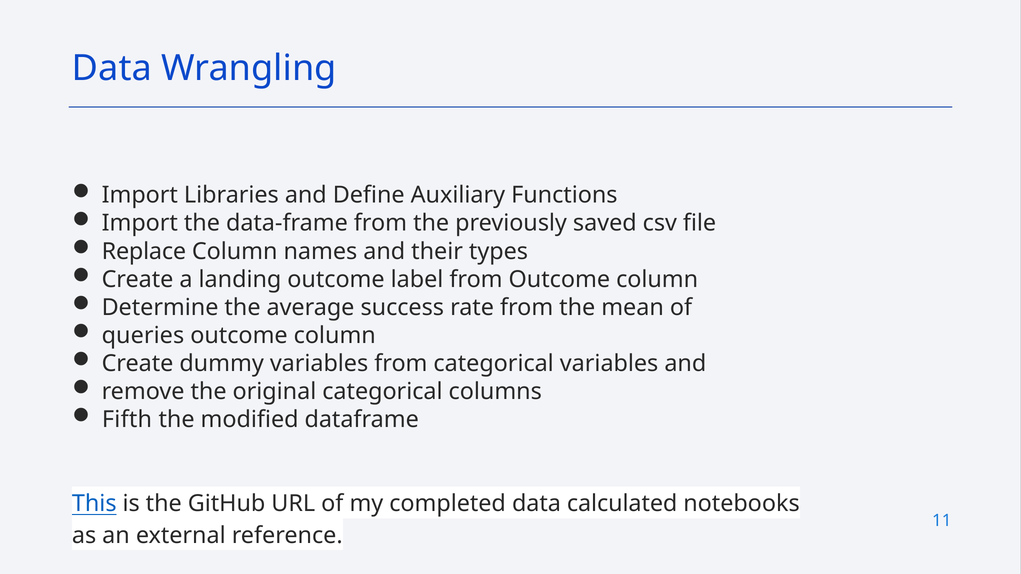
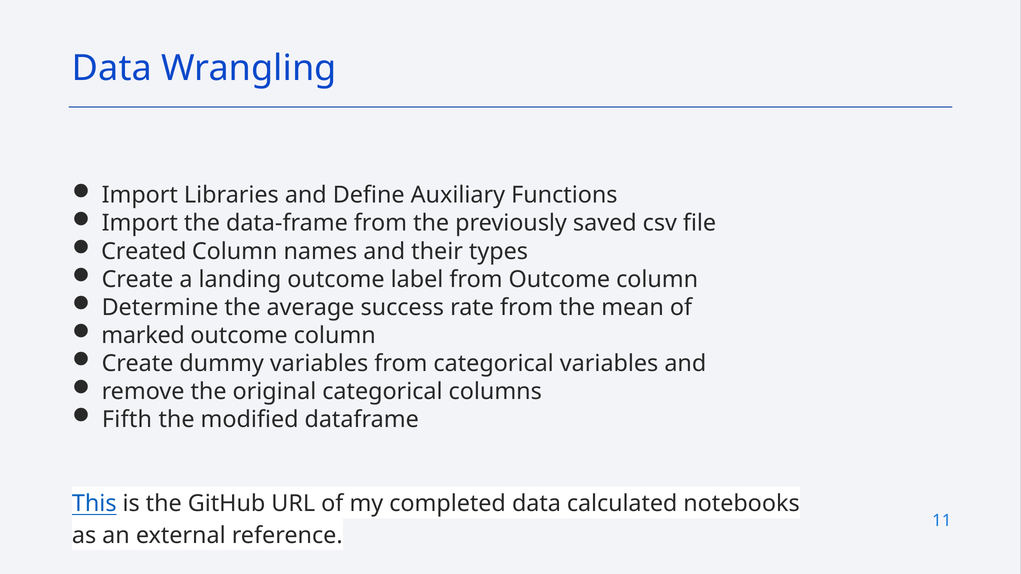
Replace: Replace -> Created (144, 251)
queries: queries -> marked (143, 336)
